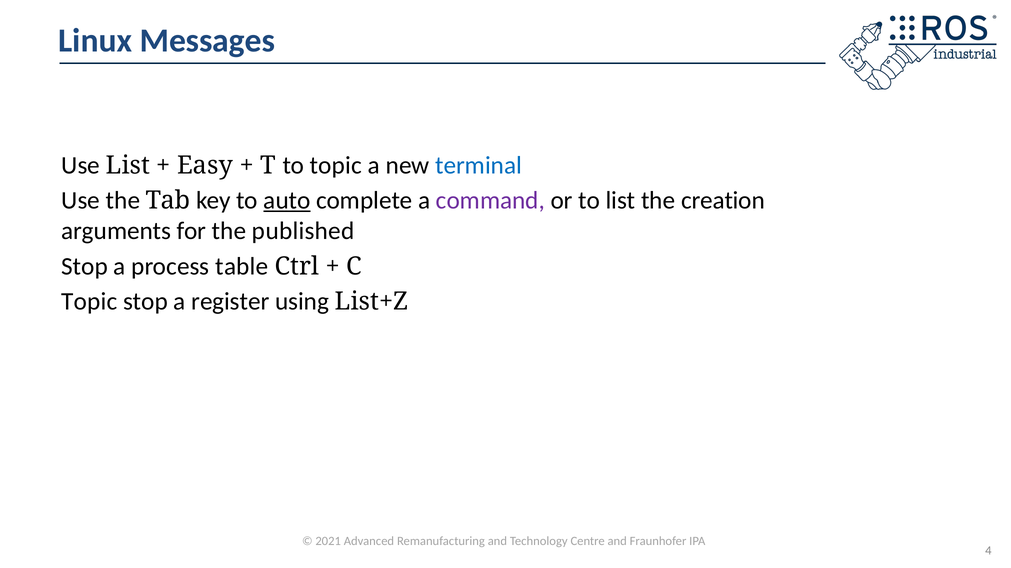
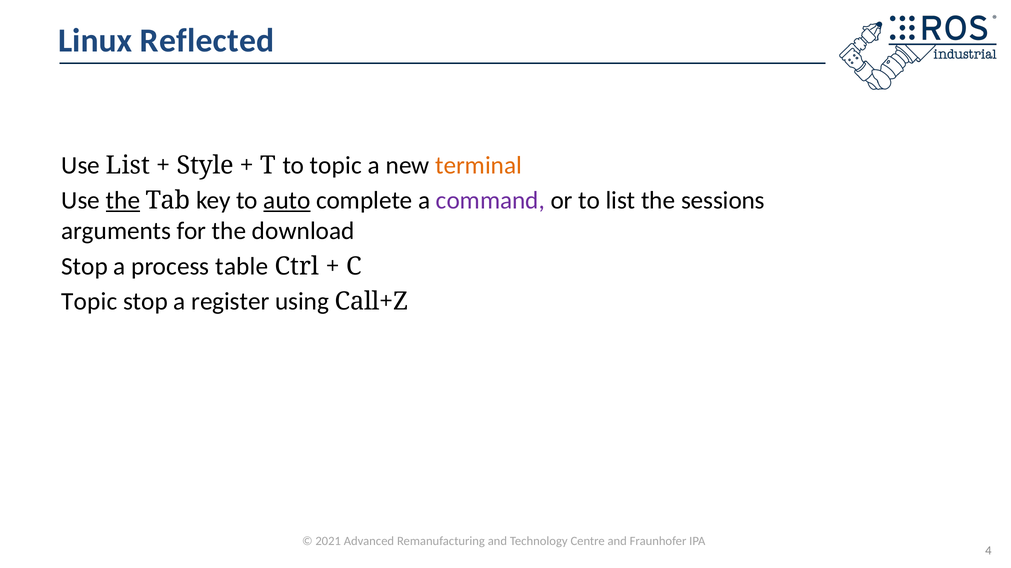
Messages: Messages -> Reflected (207, 40)
Easy: Easy -> Style (205, 165)
terminal colour: blue -> orange (479, 165)
the underline: none -> present (123, 201)
creation: creation -> sessions (723, 201)
published: published -> download (303, 231)
List+Z: List+Z -> Call+Z (372, 302)
